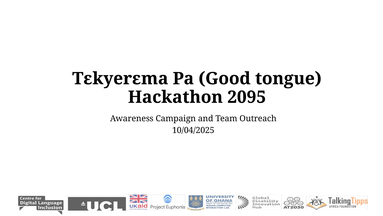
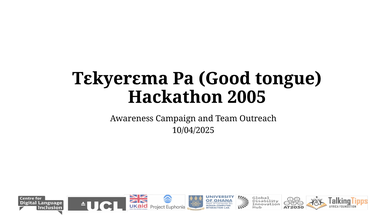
2095: 2095 -> 2005 (247, 97)
